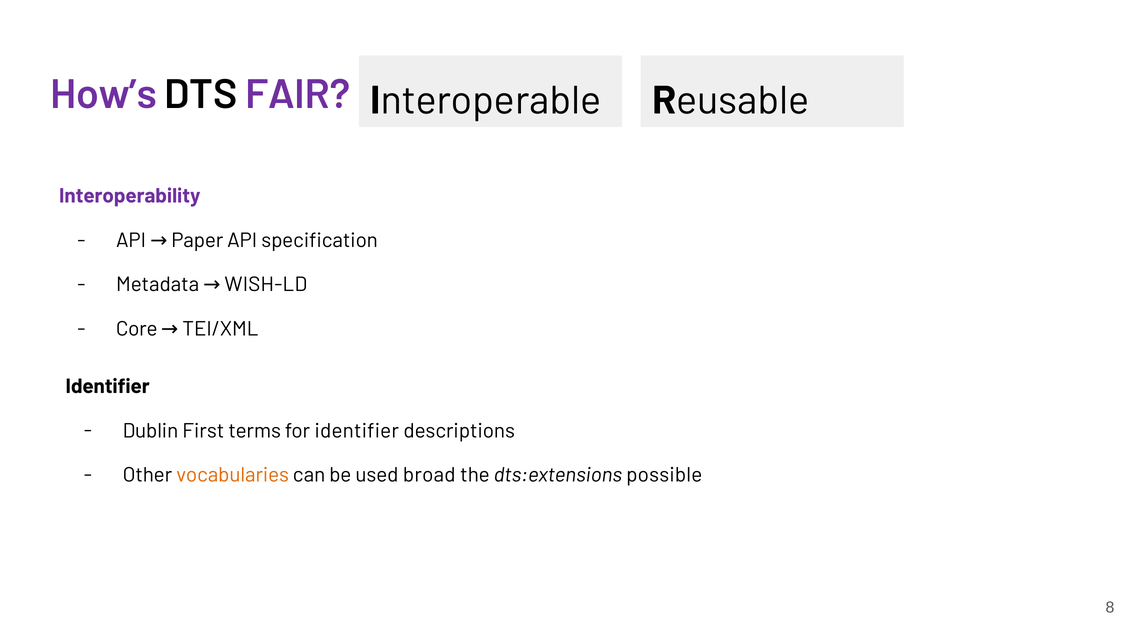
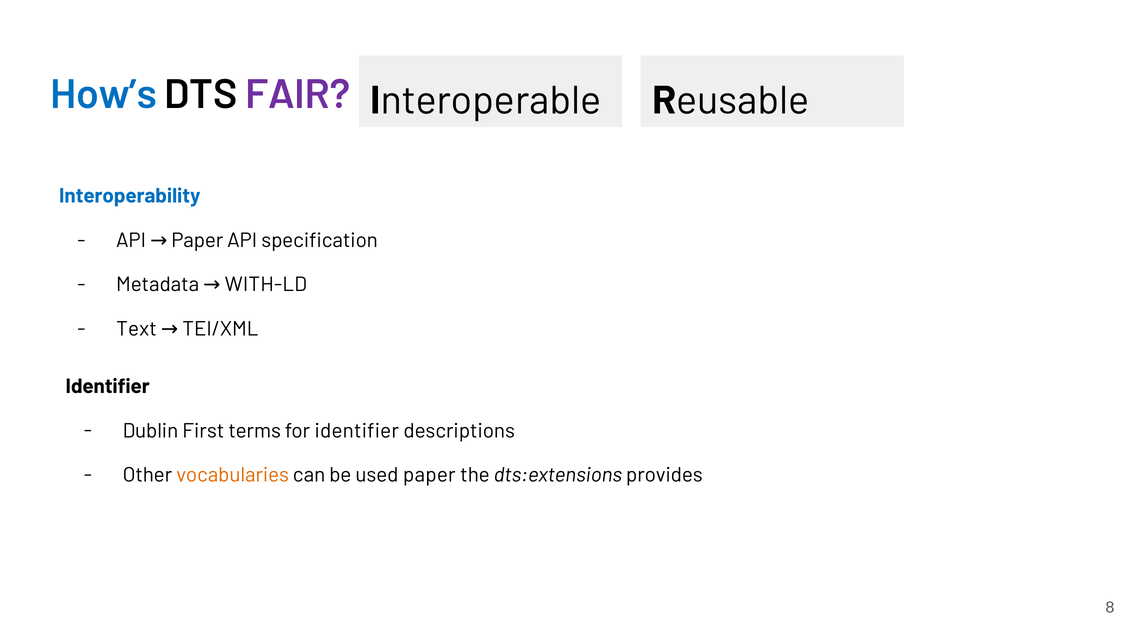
How’s colour: purple -> blue (104, 95)
Interoperability colour: purple -> blue (130, 196)
WISH-LD: WISH-LD -> WITH-LD (266, 285)
Core: Core -> Text (136, 329)
used broad: broad -> paper (429, 475)
possible: possible -> provides (664, 475)
